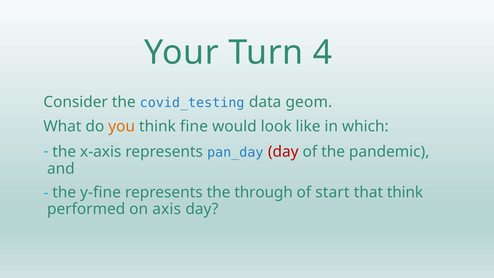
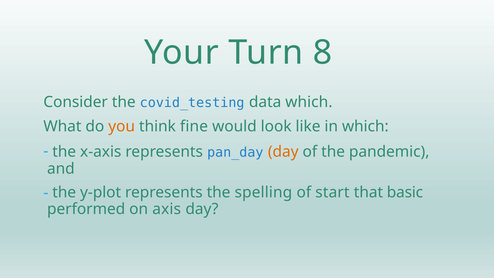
4: 4 -> 8 (323, 53)
data geom: geom -> which (309, 102)
day colour: red -> orange (283, 152)
y-fine: y-fine -> y-plot (101, 192)
through: through -> spelling (263, 192)
that think: think -> basic (405, 192)
